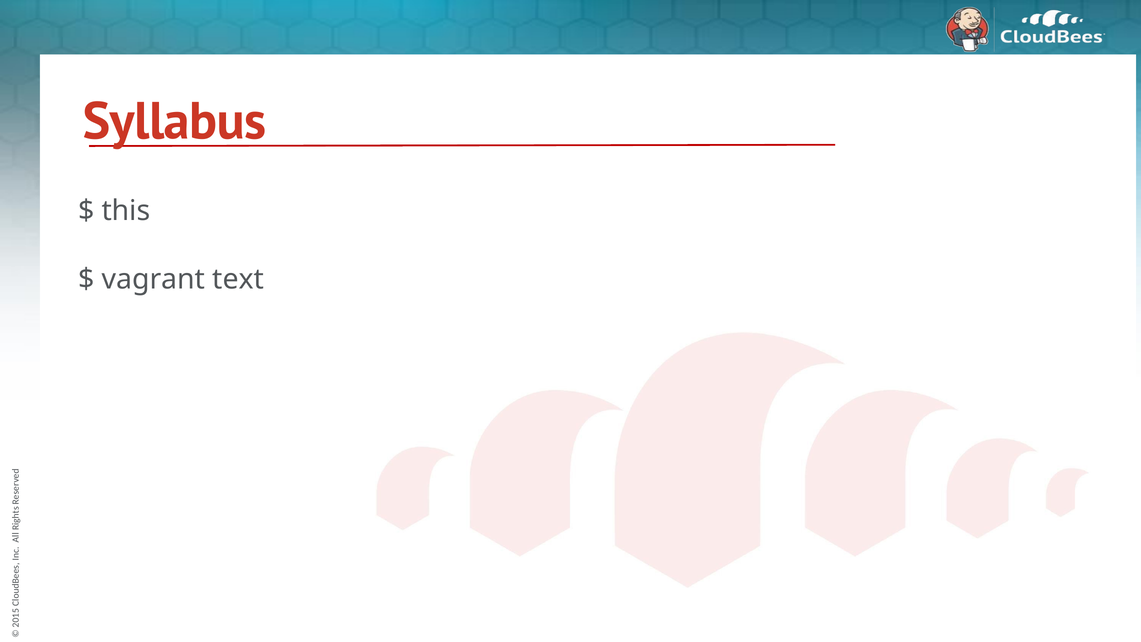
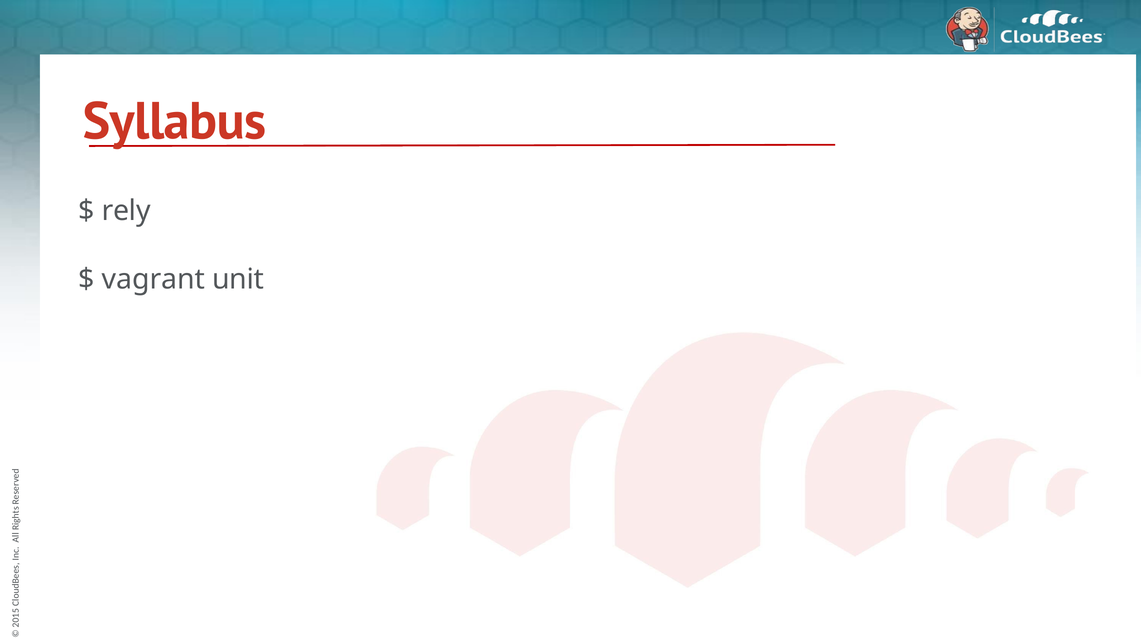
this: this -> rely (126, 211)
text: text -> unit (238, 279)
